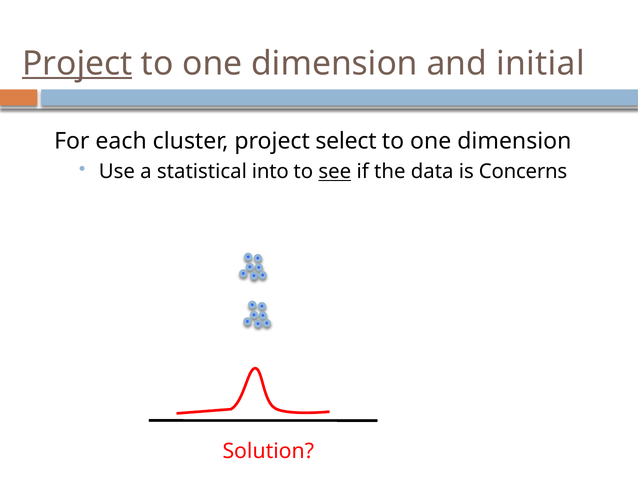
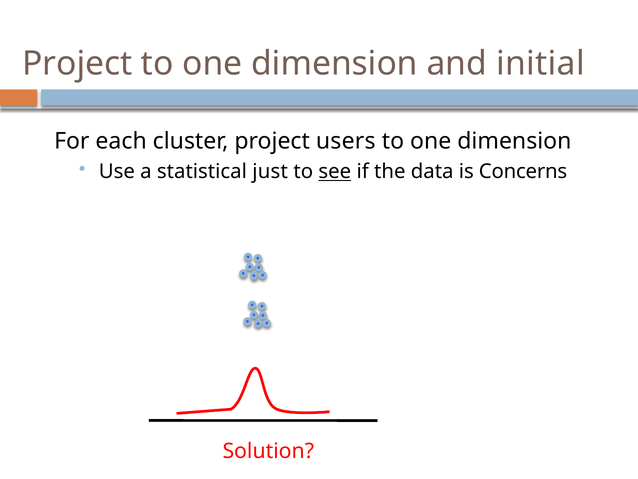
Project underline: present -> none (77, 63)
select: select -> users (346, 141)
into: into -> just (270, 172)
